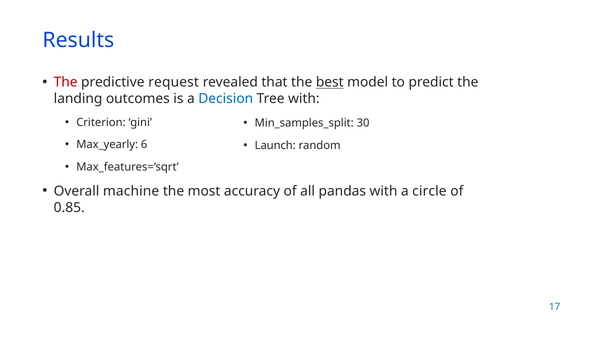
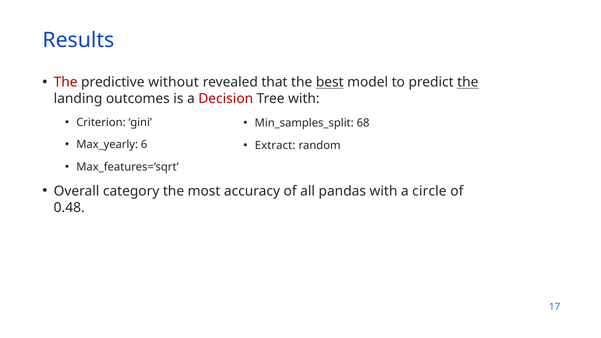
request: request -> without (174, 82)
the underline: none -> present (468, 82)
Decision colour: blue -> red (226, 99)
30: 30 -> 68 (363, 123)
Launch: Launch -> Extract (275, 146)
machine: machine -> category (131, 191)
0.85: 0.85 -> 0.48 (69, 208)
